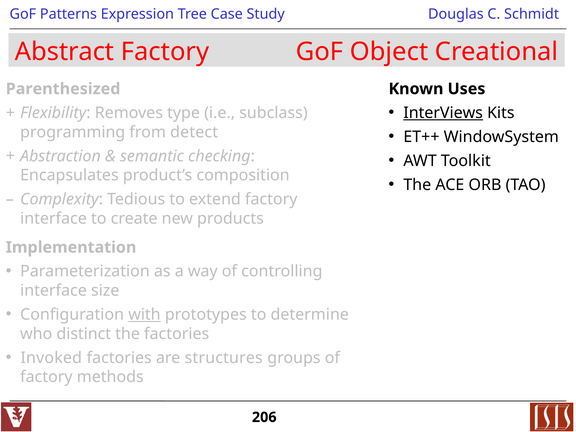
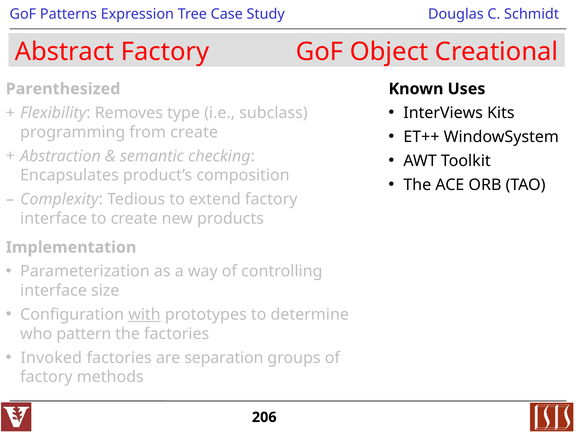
InterViews underline: present -> none (443, 113)
from detect: detect -> create (194, 132)
distinct: distinct -> pattern (84, 334)
structures: structures -> separation (224, 358)
